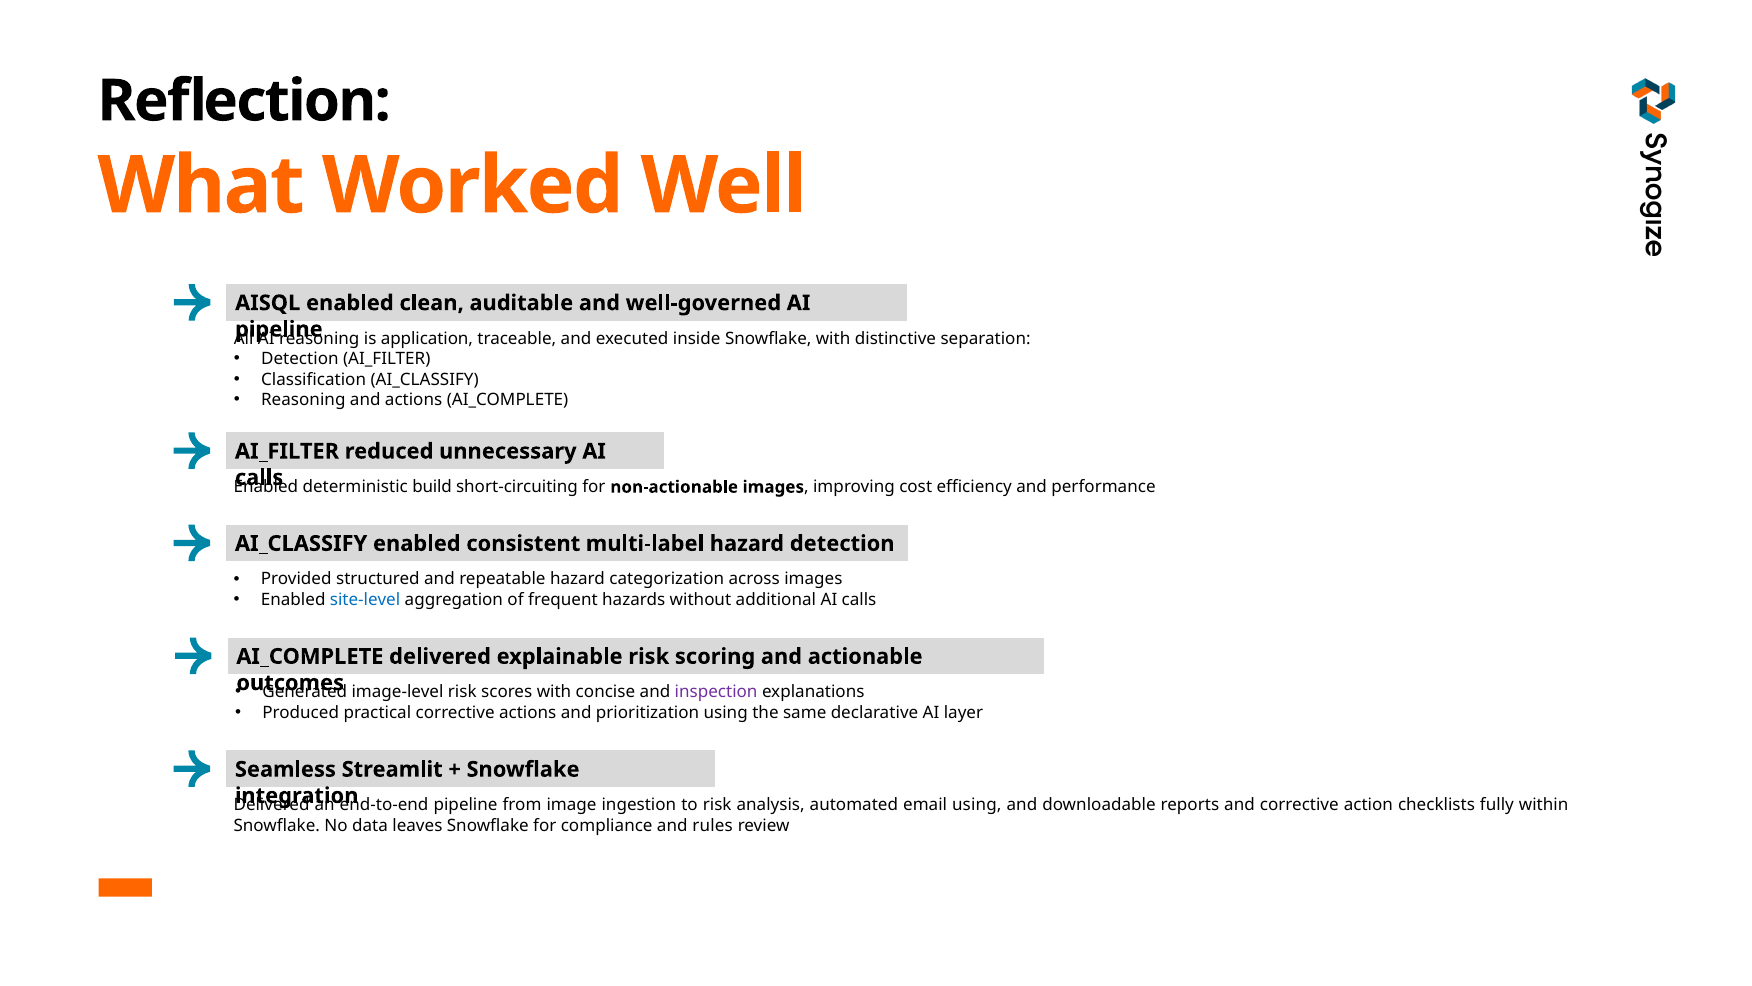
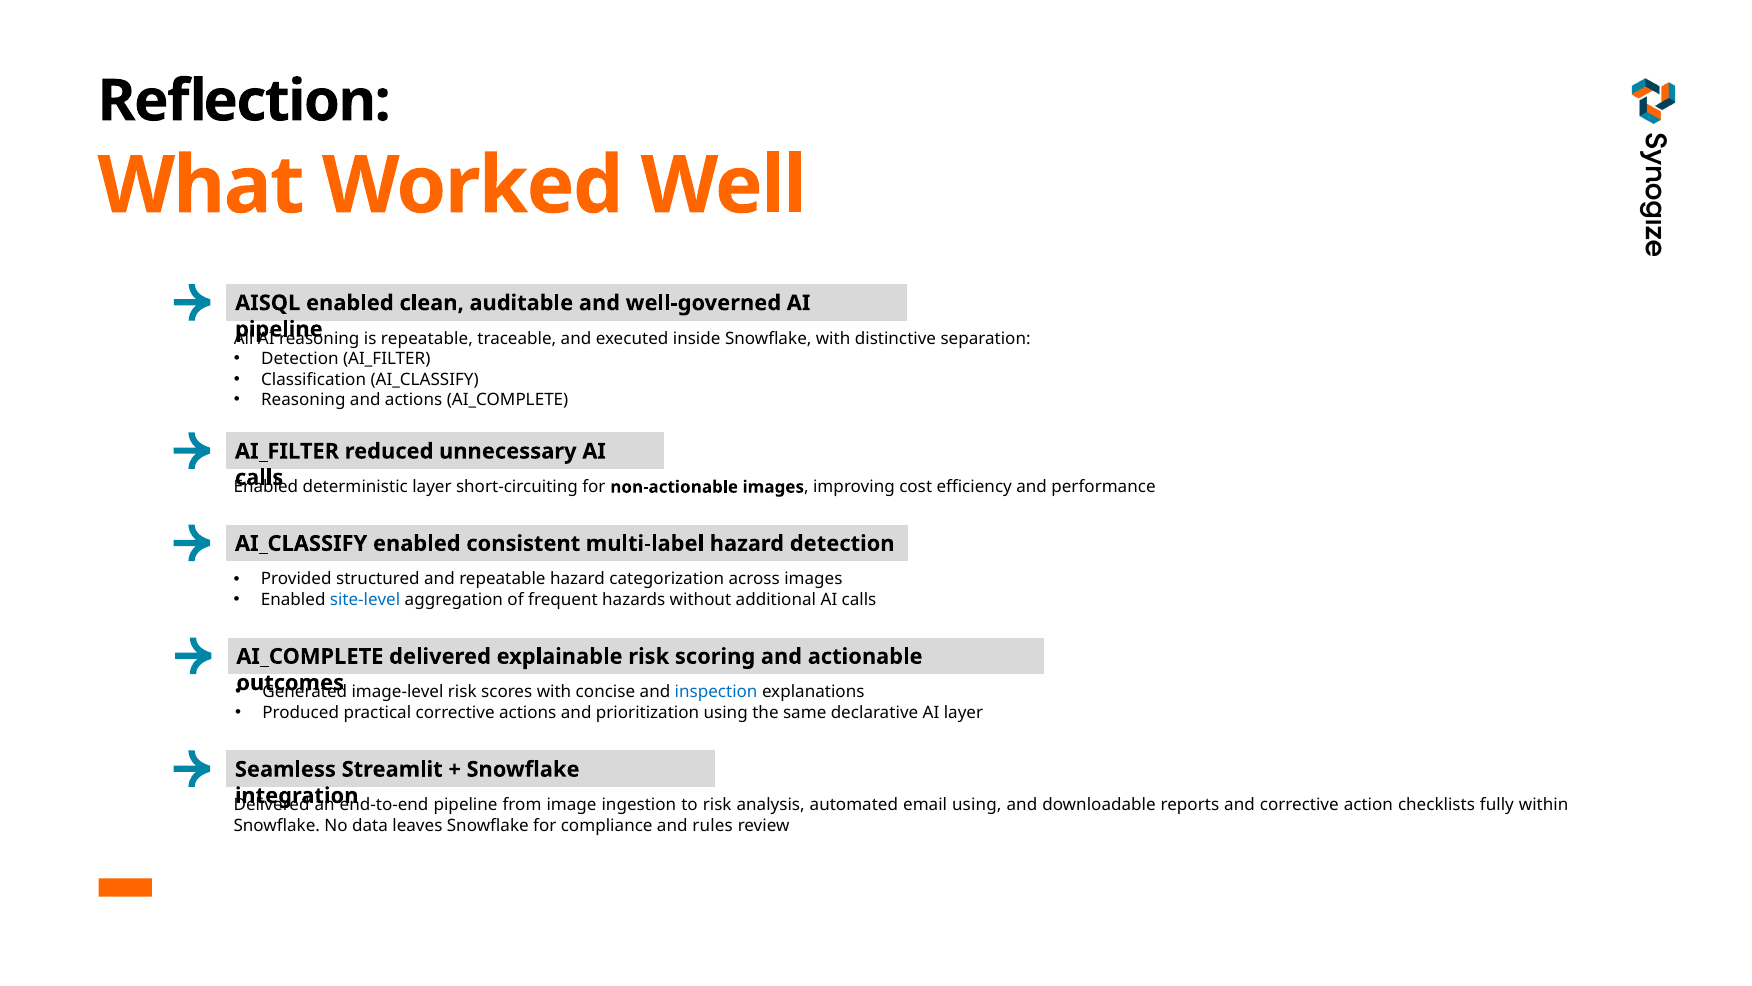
is application: application -> repeatable (427, 339)
deterministic build: build -> layer (432, 487)
inspection colour: purple -> blue (716, 692)
